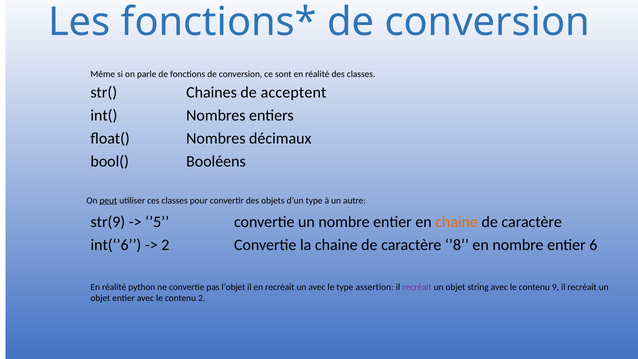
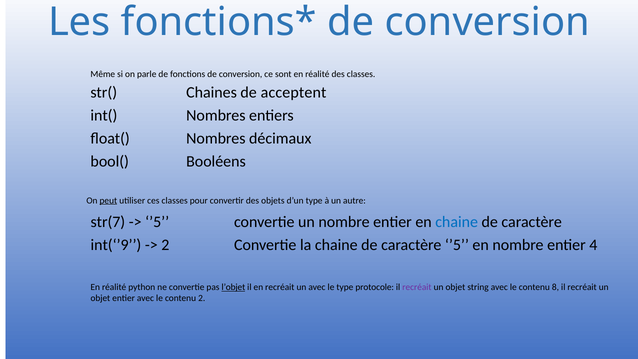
str(9: str(9 -> str(7 (108, 222)
chaine colour: orange -> blue (457, 222)
int(‘’6: int(‘’6 -> int(‘’9 (116, 245)
caractère ’8: ’8 -> ’5 (457, 245)
6: 6 -> 4 (593, 245)
l’objet underline: none -> present (233, 287)
assertion: assertion -> protocole (375, 287)
9: 9 -> 8 (555, 287)
